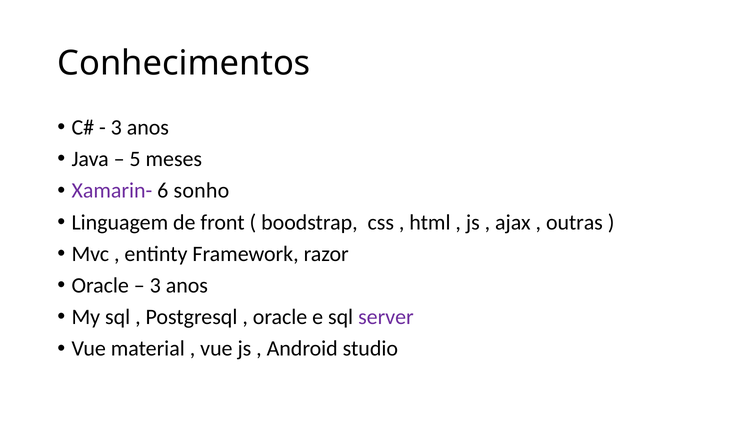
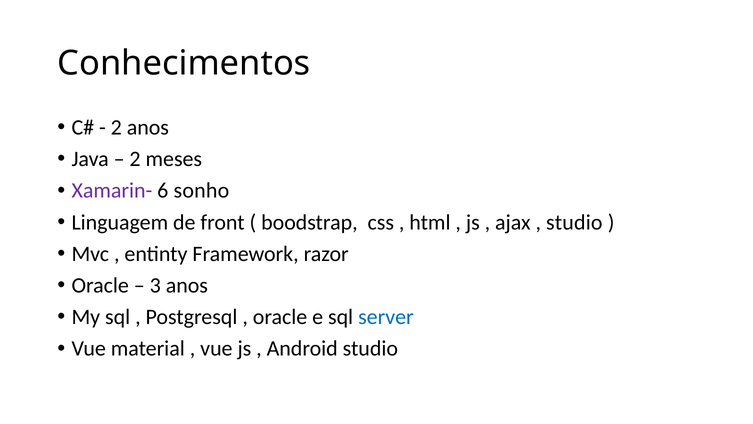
3: 3 -> 2 (116, 127)
5: 5 -> 2 (135, 159)
outras: outras -> studio (574, 222)
server colour: purple -> blue (386, 317)
